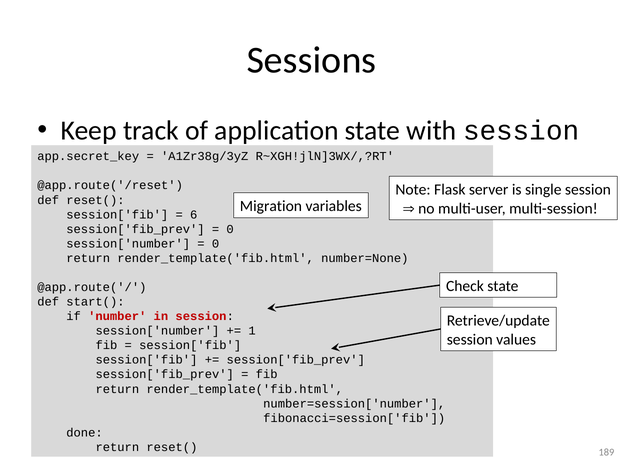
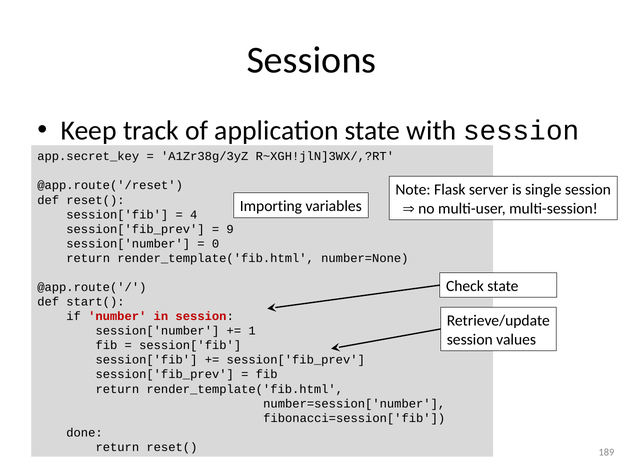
Migration: Migration -> Importing (271, 206)
6: 6 -> 4 (194, 215)
0: 0 -> 9 (230, 229)
